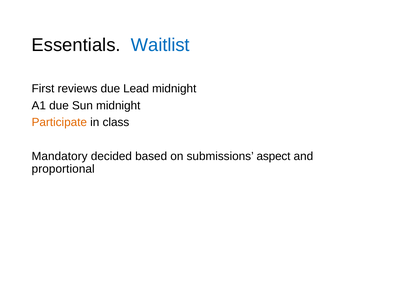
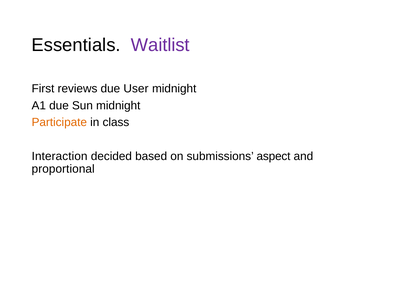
Waitlist colour: blue -> purple (160, 45)
Lead: Lead -> User (136, 89)
Mandatory: Mandatory -> Interaction (60, 156)
